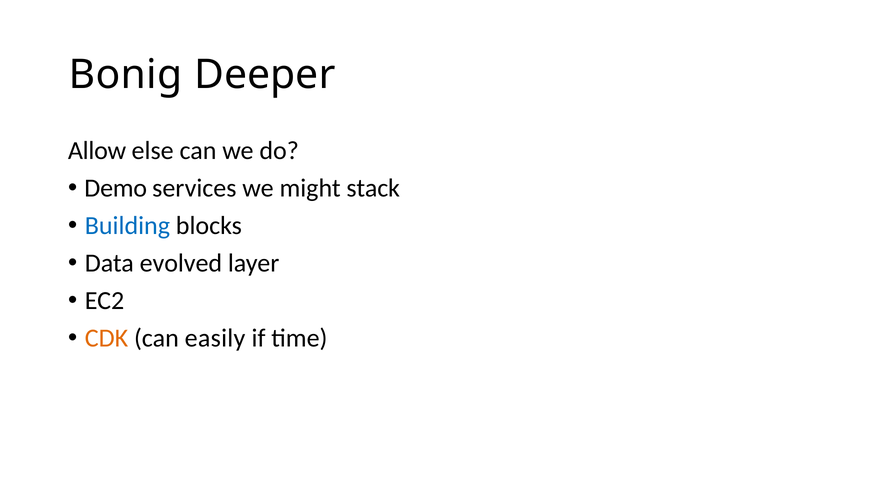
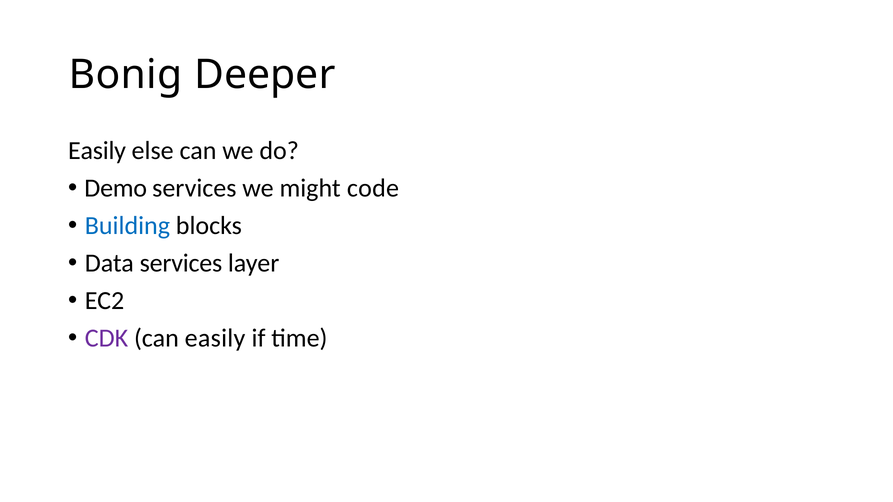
Allow: Allow -> Easily (97, 151)
stack: stack -> code (373, 188)
Data evolved: evolved -> services (181, 263)
CDK colour: orange -> purple (106, 338)
